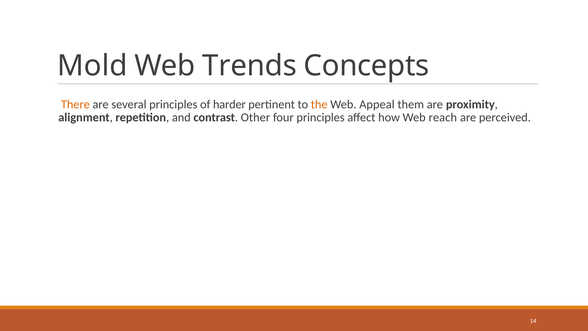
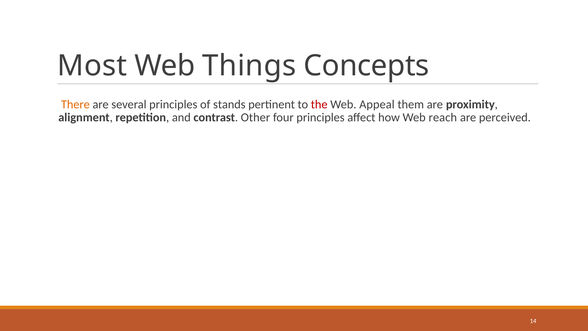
Mold: Mold -> Most (92, 66)
Trends: Trends -> Things (249, 66)
harder: harder -> stands (229, 104)
the colour: orange -> red (319, 104)
